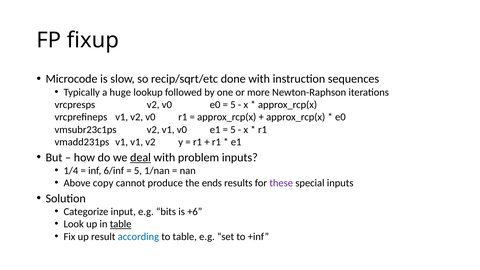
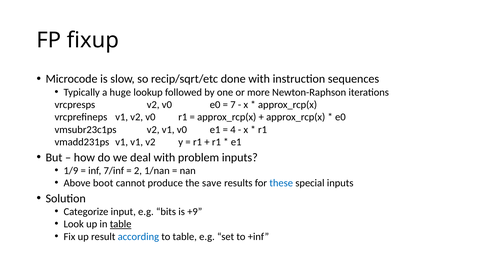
5: 5 -> 7 (233, 105)
5: 5 -> 4 (233, 130)
deal underline: present -> none (141, 157)
1/4: 1/4 -> 1/9 (71, 171)
6/inf: 6/inf -> 7/inf (114, 171)
5: 5 -> 2 (138, 171)
copy: copy -> boot (103, 183)
ends: ends -> save (212, 183)
these colour: purple -> blue (281, 183)
+6: +6 -> +9 (195, 212)
